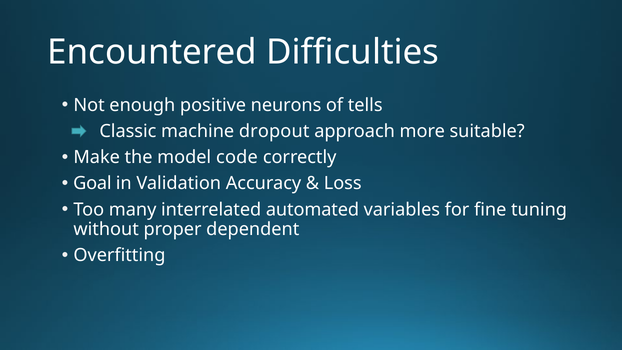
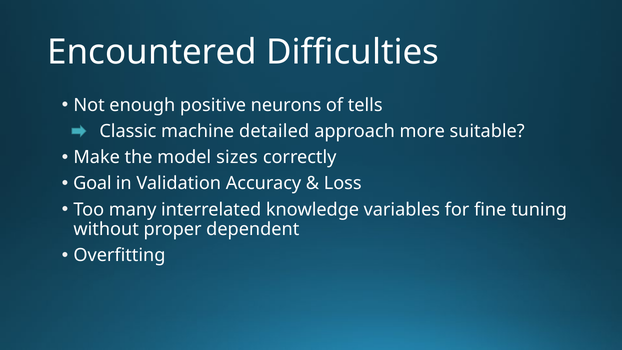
dropout: dropout -> detailed (274, 131)
code: code -> sizes (237, 157)
automated: automated -> knowledge (312, 209)
